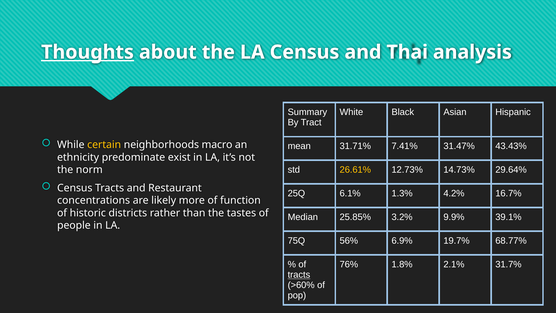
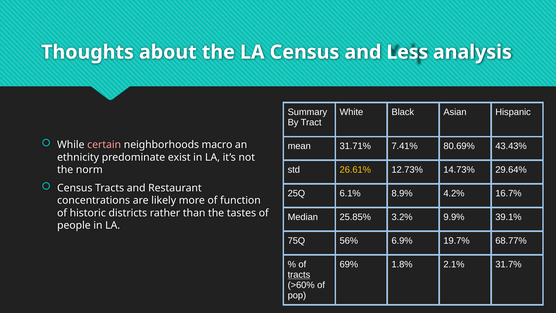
Thoughts underline: present -> none (87, 52)
Thai: Thai -> Less (407, 52)
certain colour: yellow -> pink (104, 145)
31.47%: 31.47% -> 80.69% (459, 146)
1.3%: 1.3% -> 8.9% (402, 193)
76%: 76% -> 69% (349, 264)
